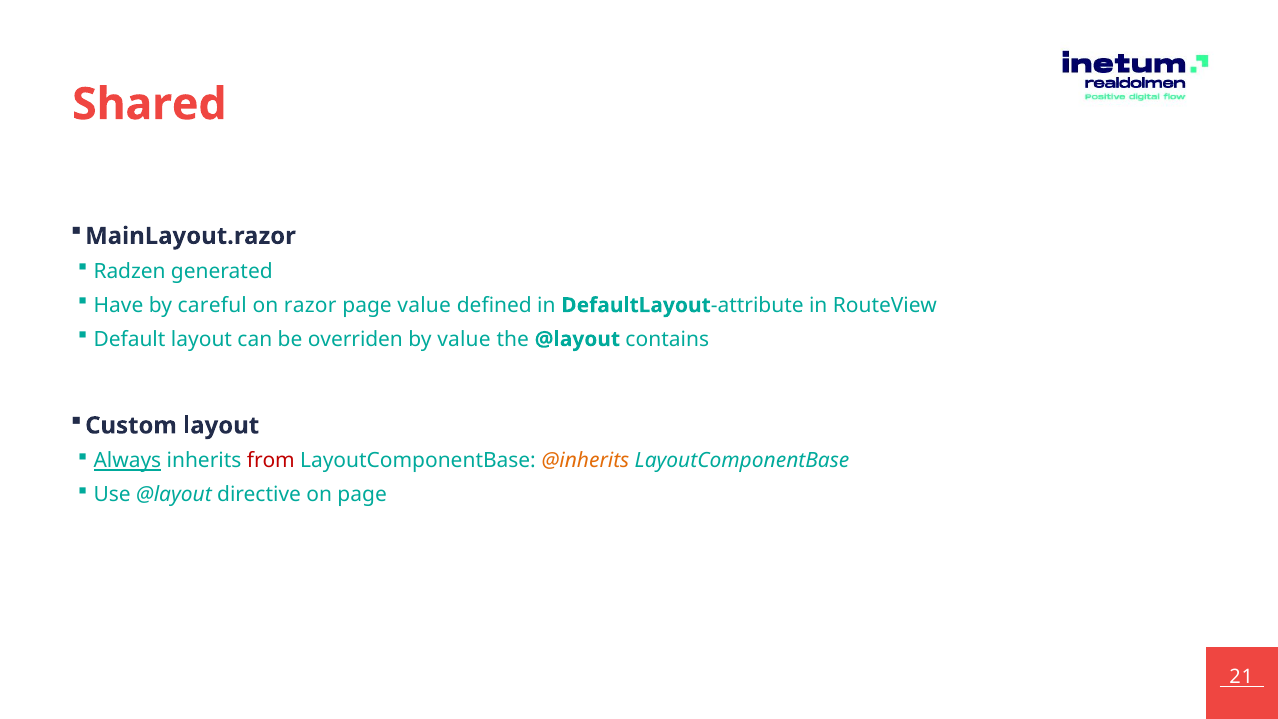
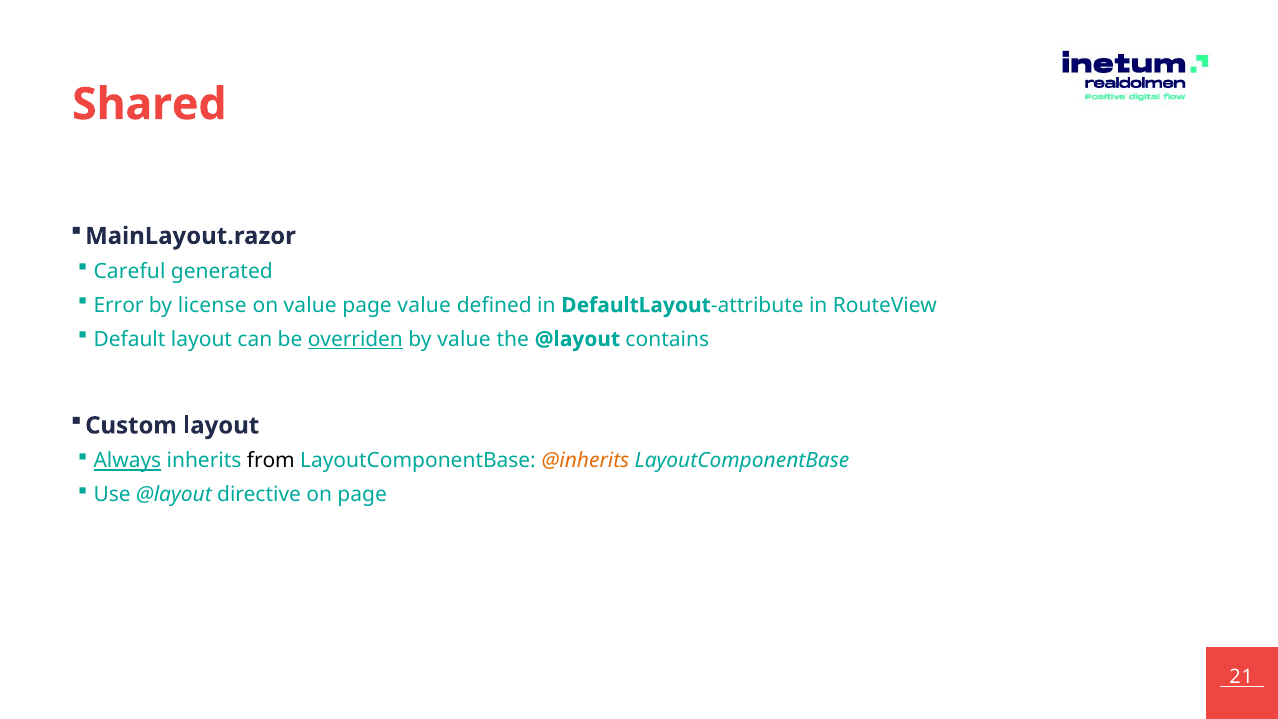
Radzen: Radzen -> Careful (129, 271)
Have: Have -> Error (119, 305)
careful: careful -> license (212, 305)
on razor: razor -> value (310, 305)
overriden underline: none -> present (355, 339)
from colour: red -> black (271, 461)
